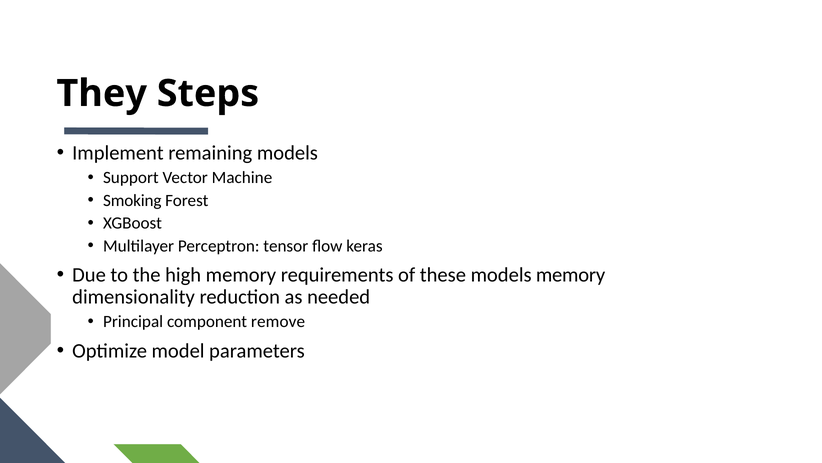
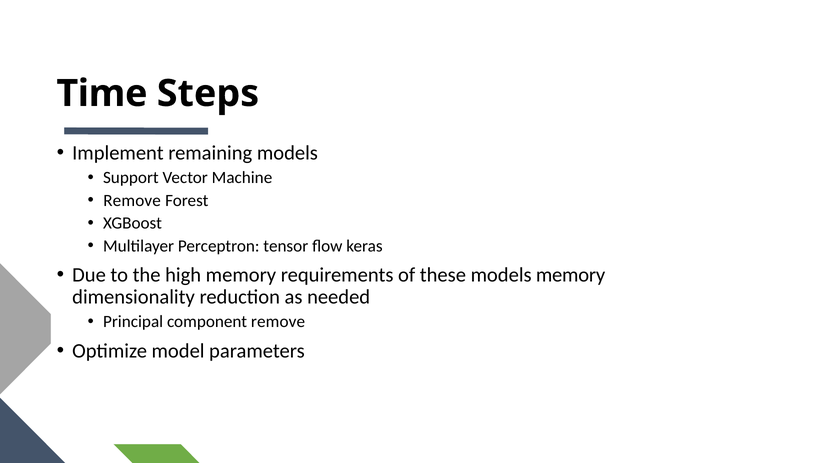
They: They -> Time (102, 93)
Smoking: Smoking -> Remove (132, 200)
